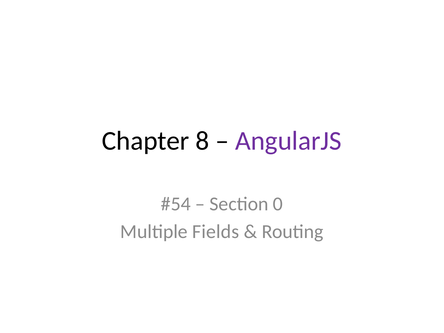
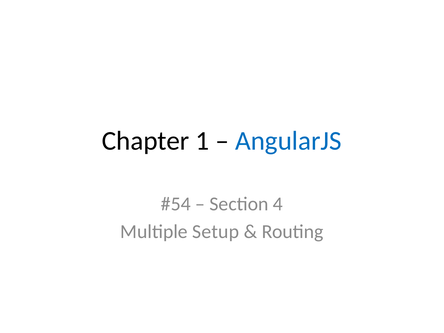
8: 8 -> 1 (202, 141)
AngularJS colour: purple -> blue (288, 141)
0: 0 -> 4 (278, 204)
Fields: Fields -> Setup (216, 232)
